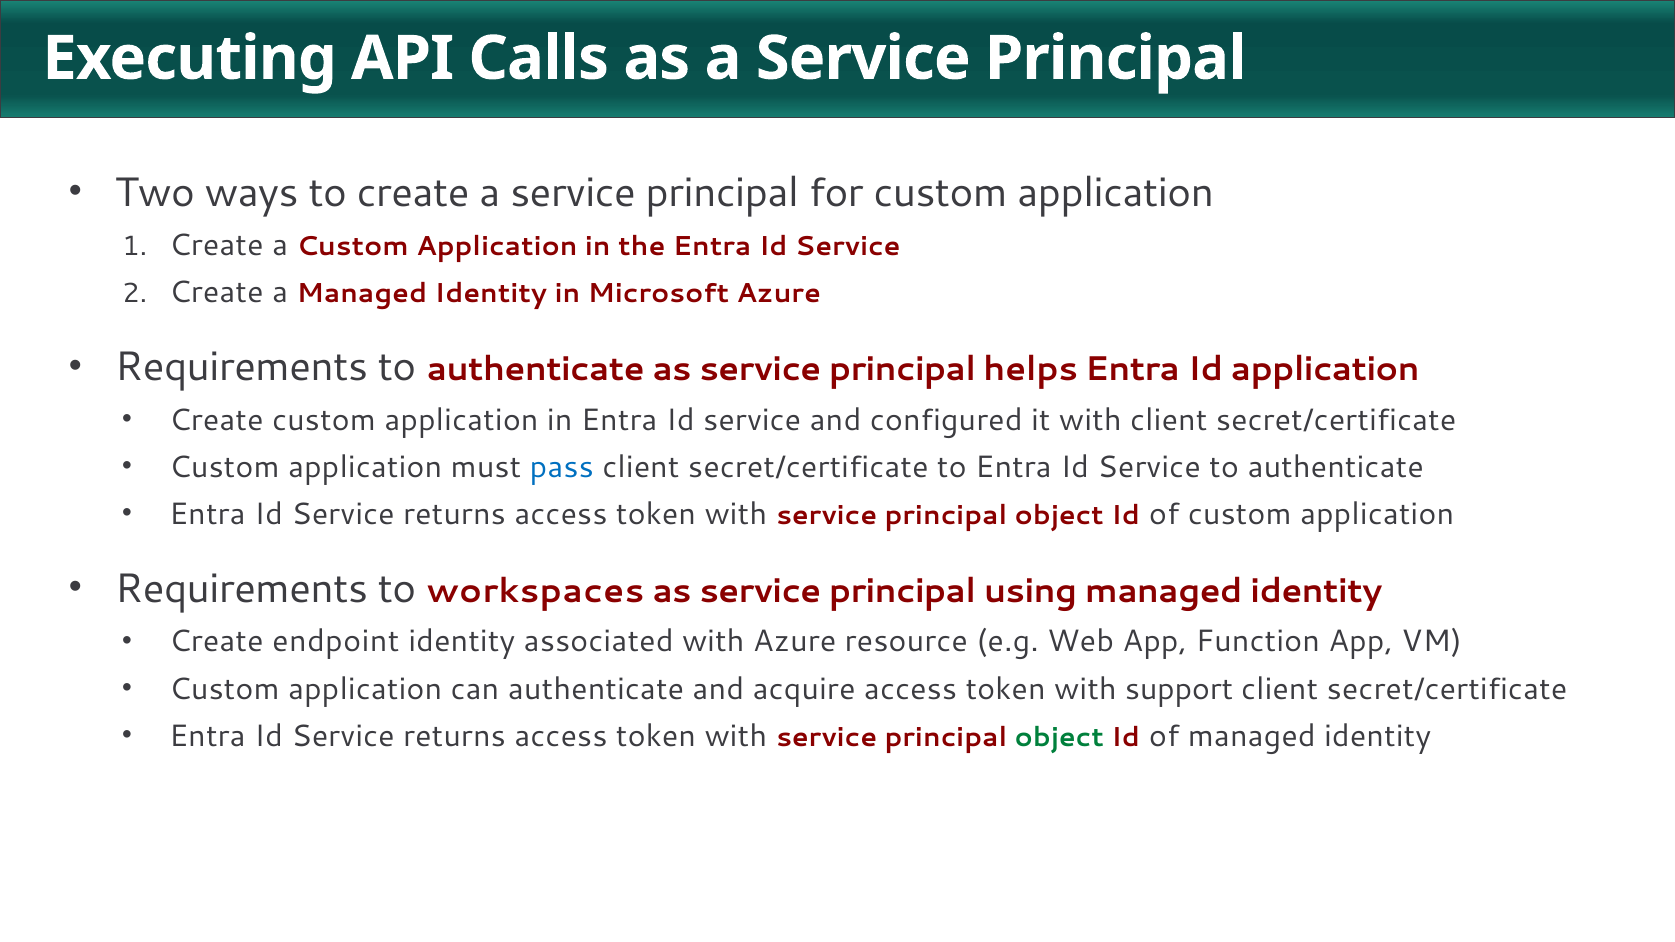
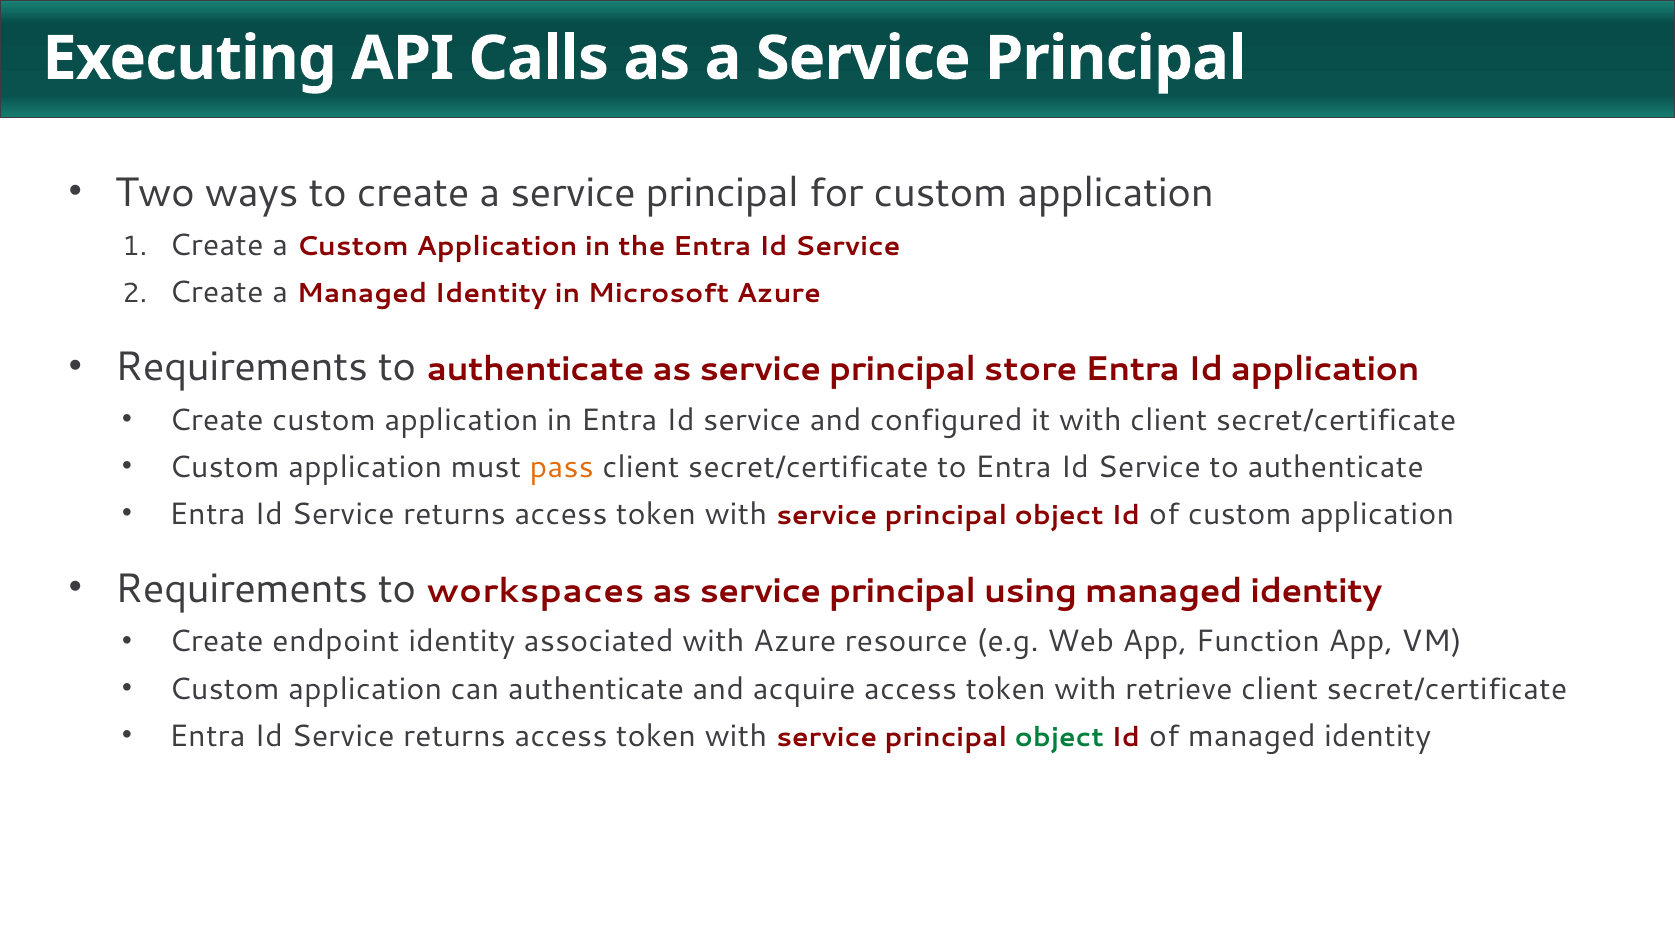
helps: helps -> store (1031, 370)
pass colour: blue -> orange (562, 467)
support: support -> retrieve (1179, 689)
